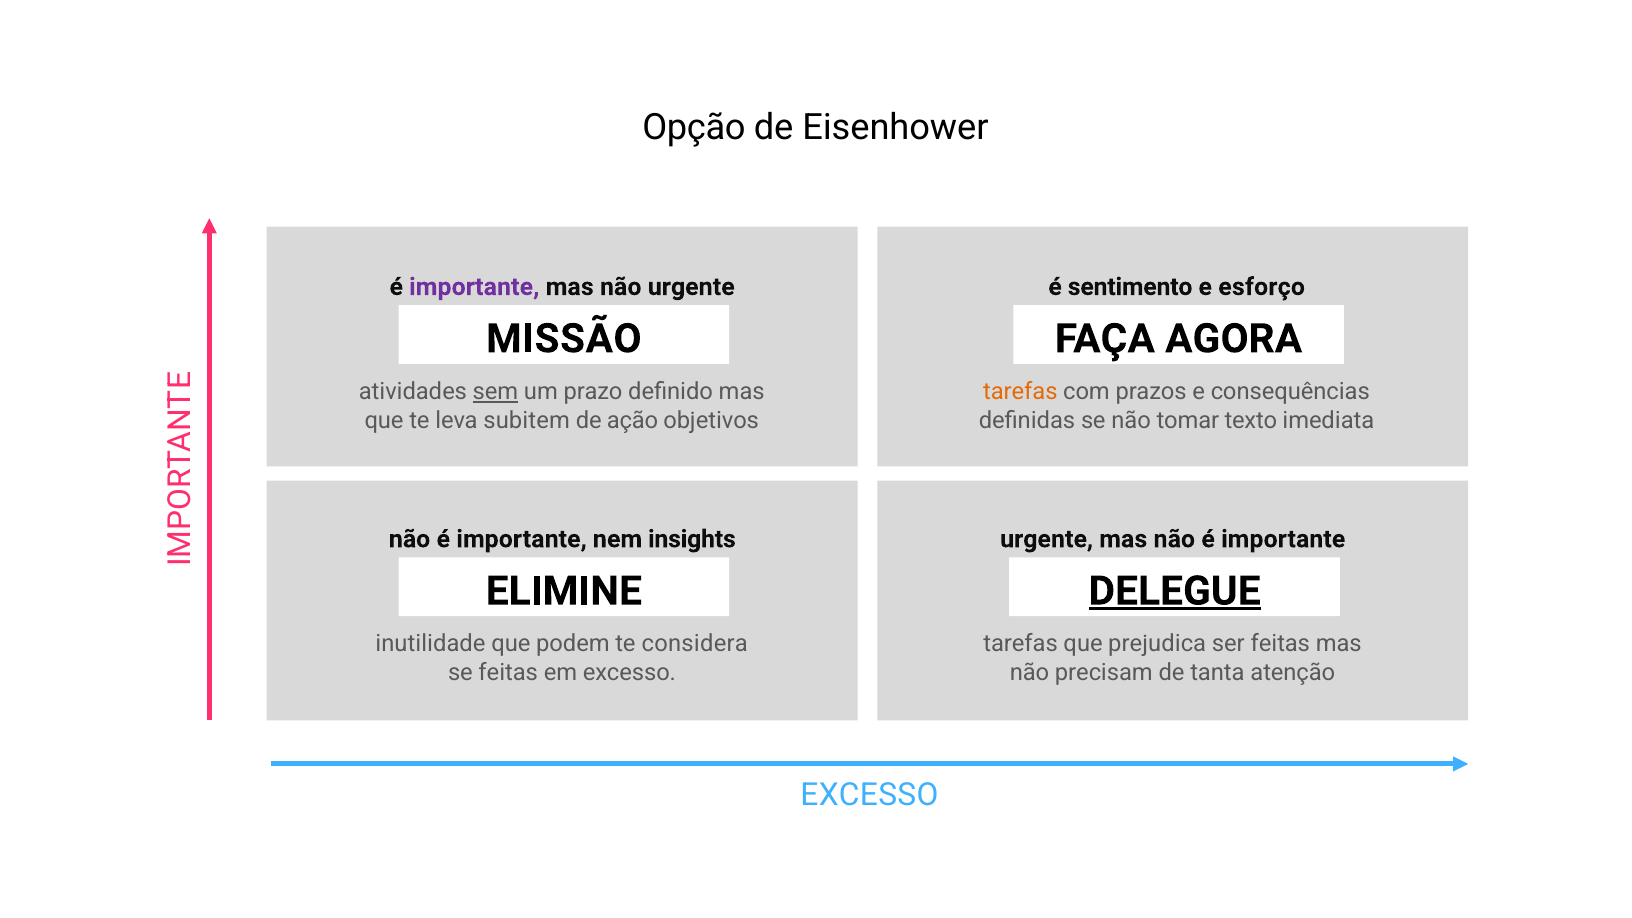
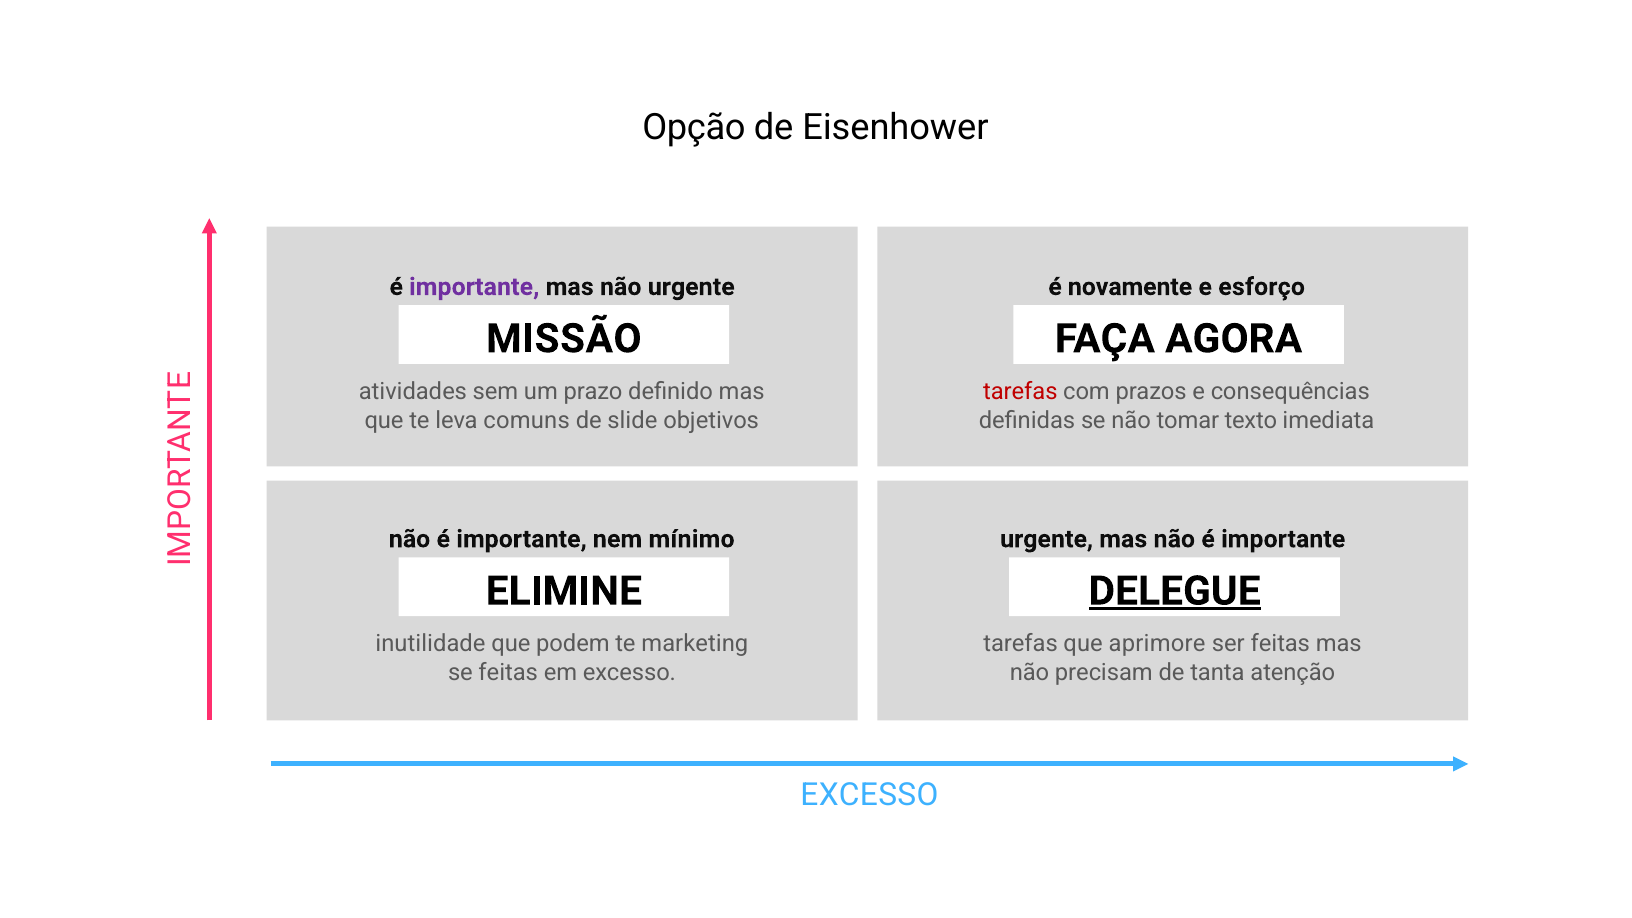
sentimento: sentimento -> novamente (1130, 287)
sem underline: present -> none (495, 392)
tarefas colour: orange -> red (1020, 392)
subitem: subitem -> comuns (527, 420)
ação: ação -> slide (632, 420)
insights: insights -> mínimo (692, 539)
considera: considera -> marketing (695, 644)
prejudica: prejudica -> aprimore (1157, 644)
